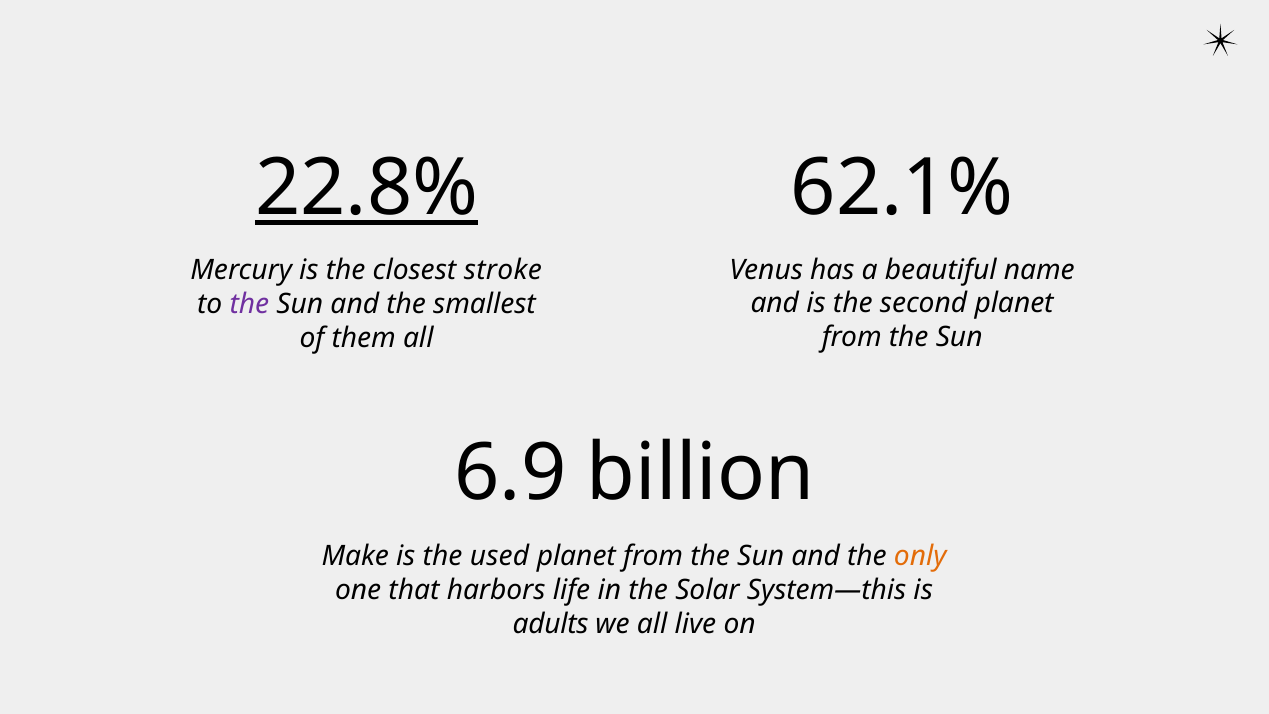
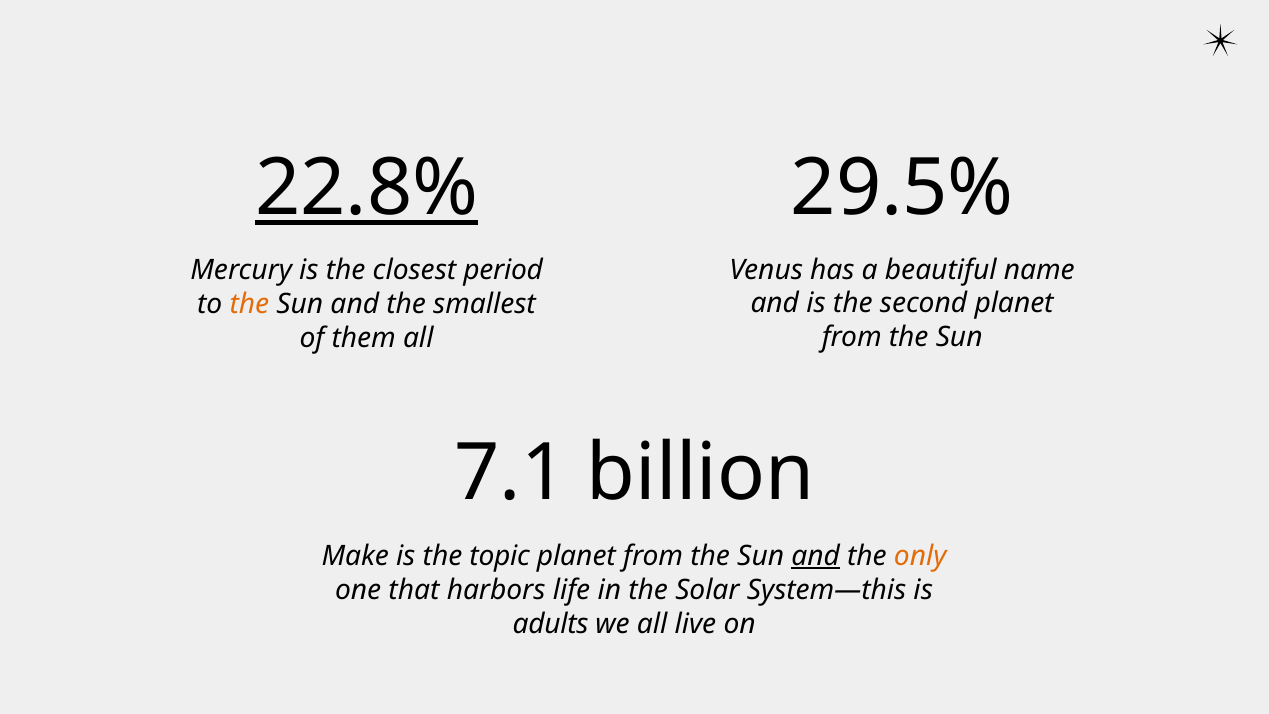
62.1%: 62.1% -> 29.5% (902, 188)
stroke: stroke -> period (503, 270)
the colour: purple -> orange (249, 304)
6.9: 6.9 -> 7.1 (510, 473)
used: used -> topic (500, 556)
and underline: none -> present (816, 556)
